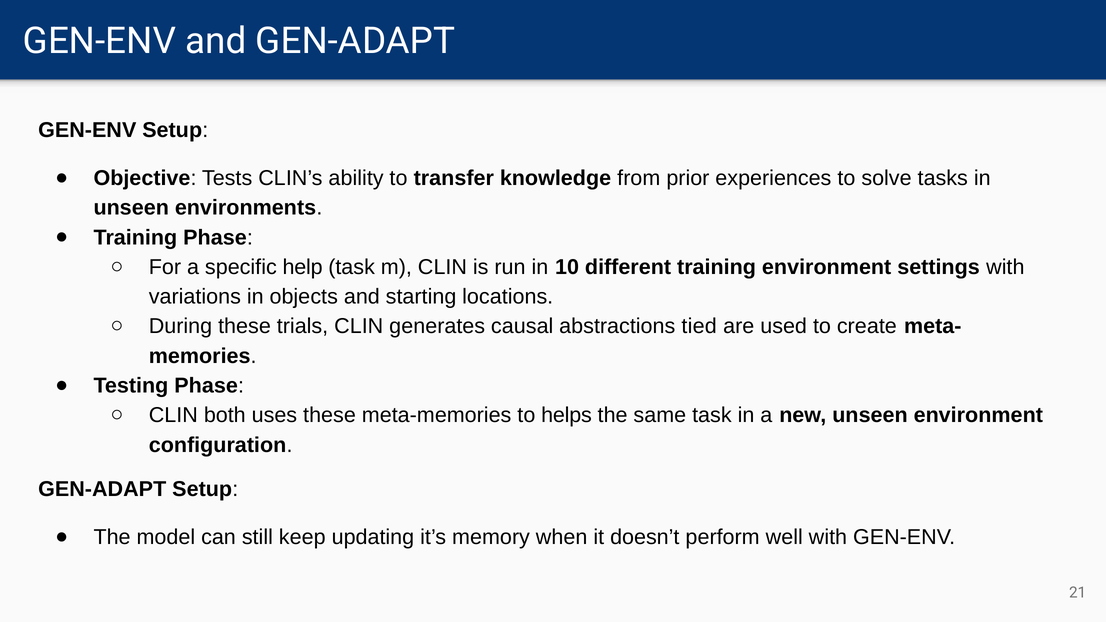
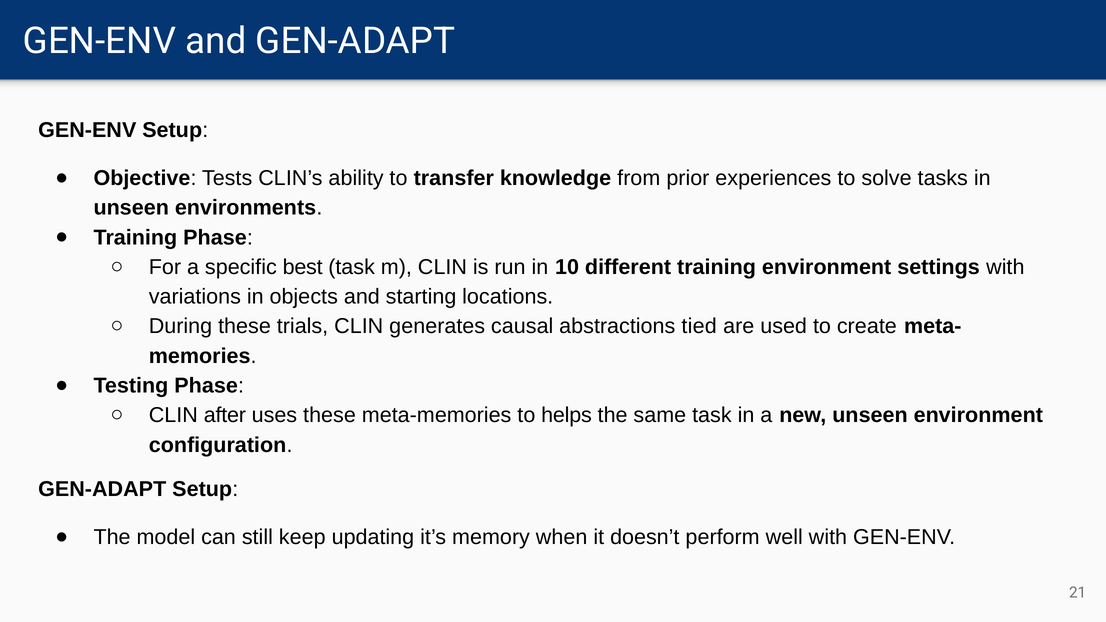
help: help -> best (303, 267)
both: both -> after (225, 415)
